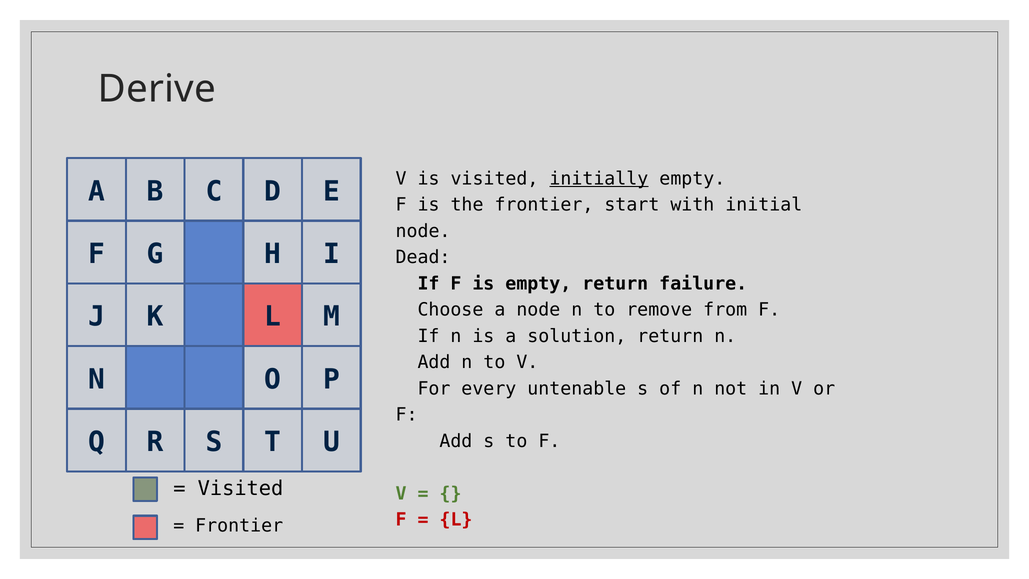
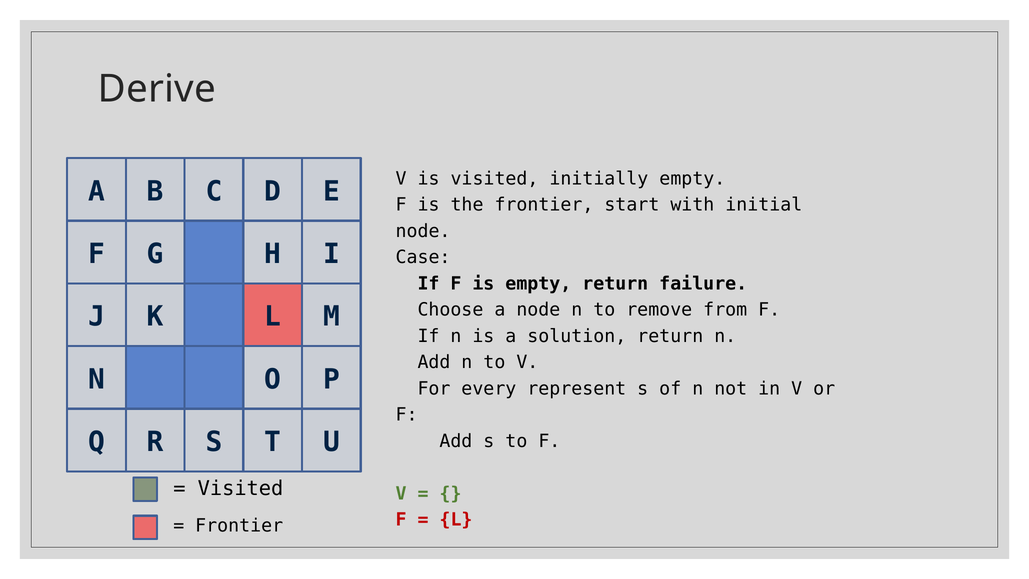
initially underline: present -> none (599, 179)
Dead: Dead -> Case (423, 257)
untenable: untenable -> represent (577, 389)
